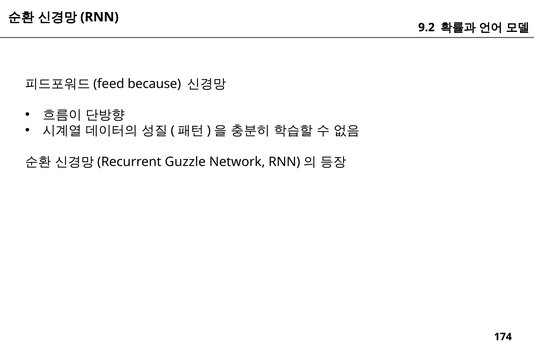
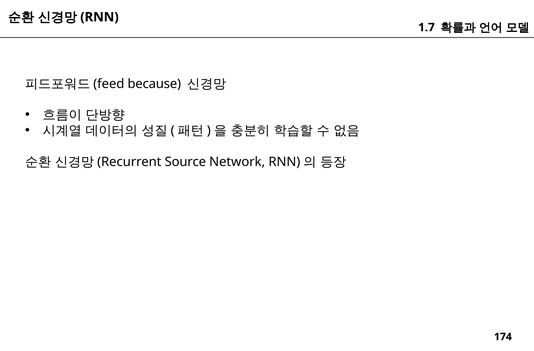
9.2: 9.2 -> 1.7 (426, 27)
Guzzle: Guzzle -> Source (185, 162)
